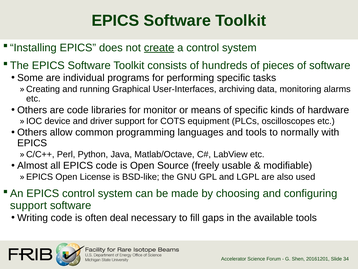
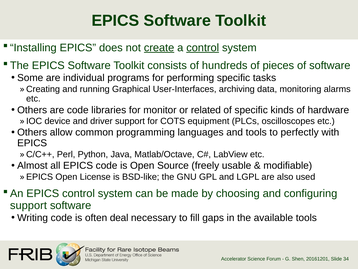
control underline: none -> present (203, 48)
means: means -> related (206, 110)
normally: normally -> perfectly (300, 132)
